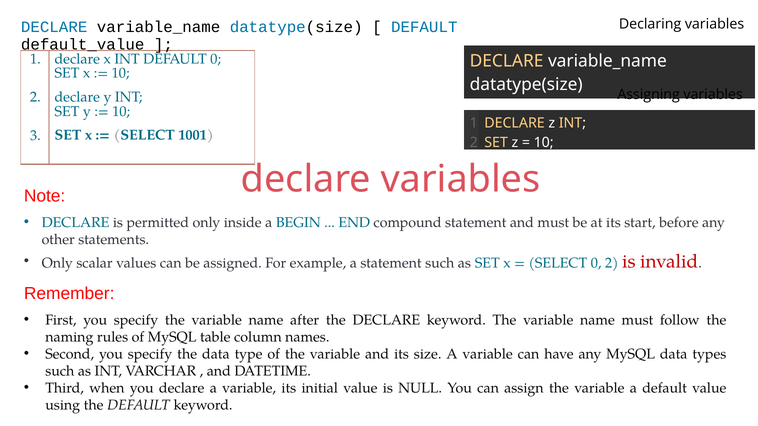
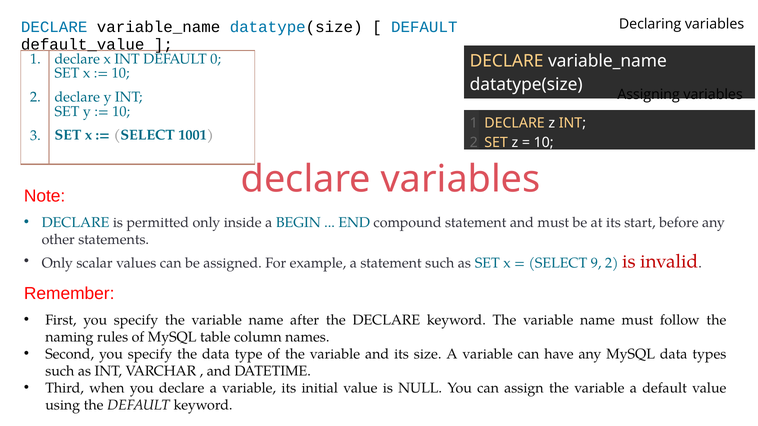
SELECT 0: 0 -> 9 (596, 263)
